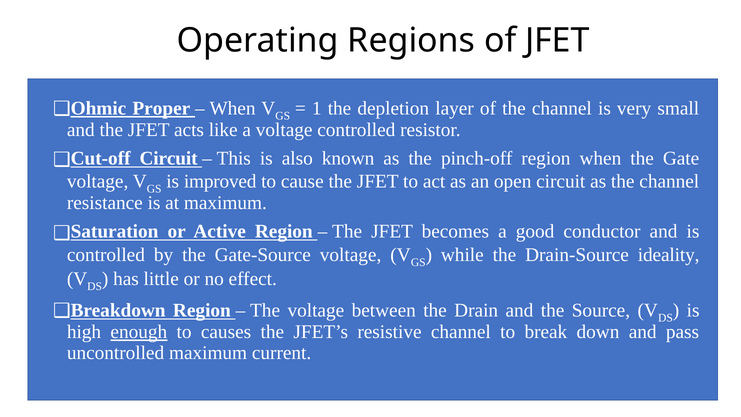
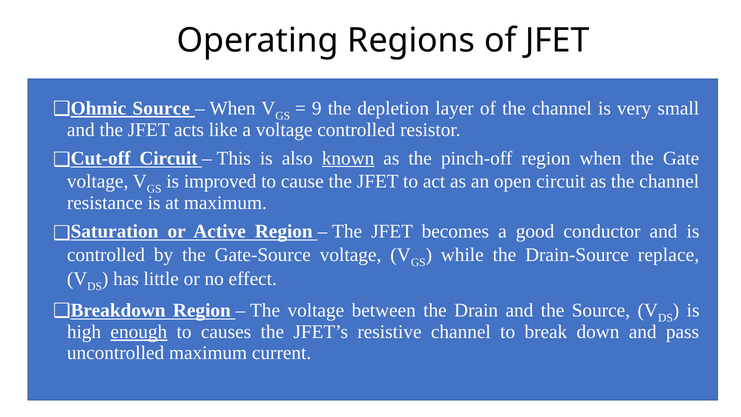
Proper: Proper -> Source (161, 108)
1: 1 -> 9 (317, 108)
known underline: none -> present (348, 158)
ideality: ideality -> replace (669, 255)
